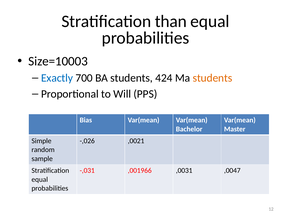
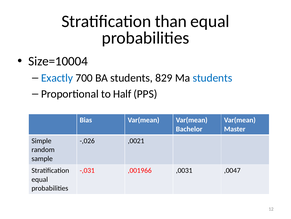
Size=10003: Size=10003 -> Size=10004 (58, 61)
424: 424 -> 829 (164, 78)
students colour: orange -> blue (212, 78)
Will: Will -> Half (122, 94)
